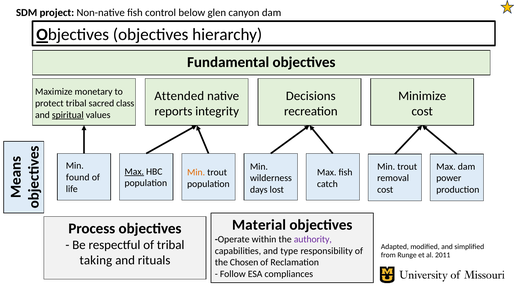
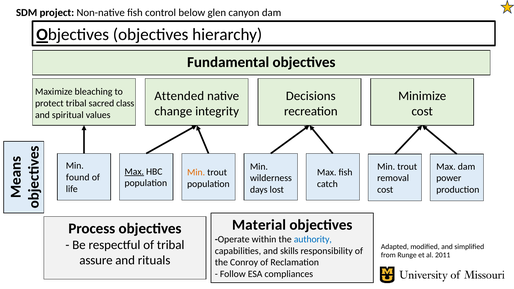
monetary: monetary -> bleaching (94, 92)
reports: reports -> change (173, 111)
spiritual underline: present -> none (68, 115)
authority colour: purple -> blue (313, 239)
type: type -> skills (289, 251)
taking: taking -> assure (96, 261)
Chosen: Chosen -> Conroy (244, 263)
